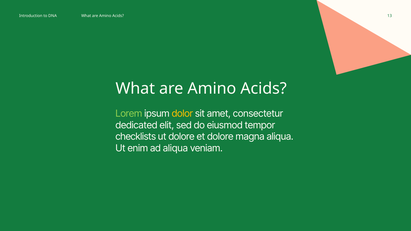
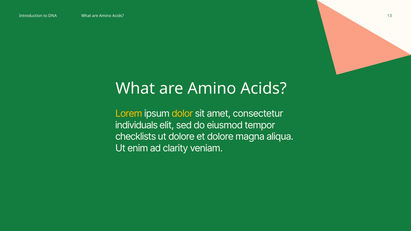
Lorem colour: light green -> yellow (129, 114)
dedicated: dedicated -> individuals (137, 125)
ad aliqua: aliqua -> clarity (175, 149)
